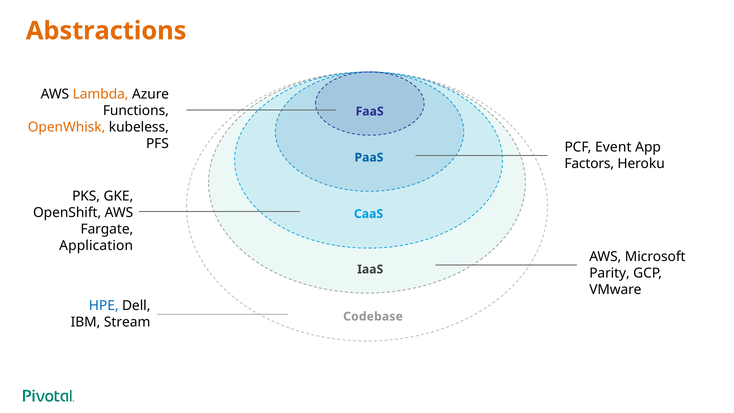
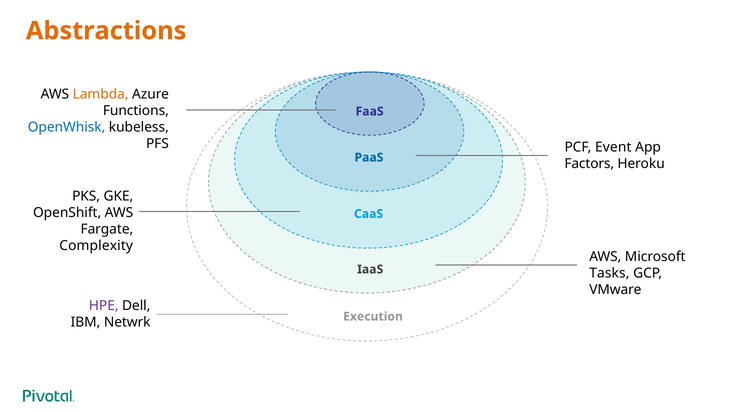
OpenWhisk colour: orange -> blue (67, 127)
Application: Application -> Complexity (96, 246)
Parity: Parity -> Tasks (609, 273)
HPE colour: blue -> purple (104, 306)
Codebase: Codebase -> Execution (373, 316)
Stream: Stream -> Netwrk (127, 322)
